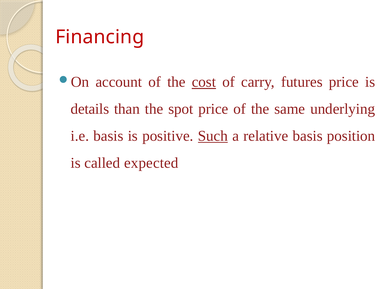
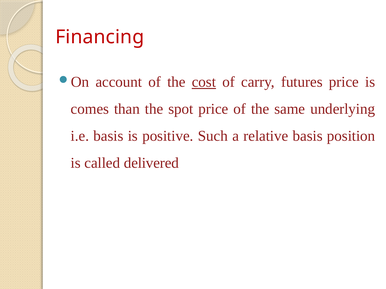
details: details -> comes (90, 109)
Such underline: present -> none (213, 136)
expected: expected -> delivered (151, 163)
